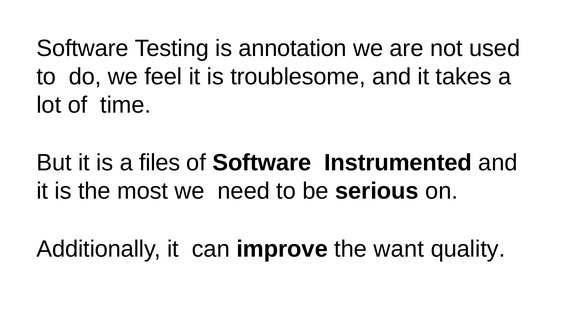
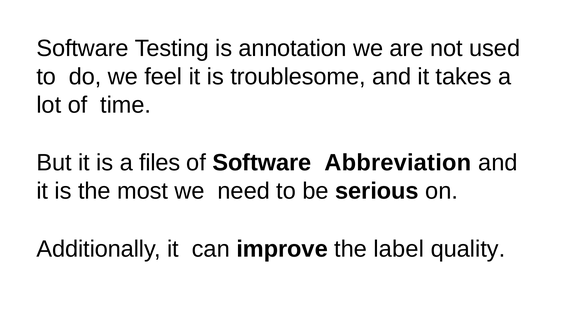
Instrumented: Instrumented -> Abbreviation (398, 162)
want: want -> label (399, 248)
